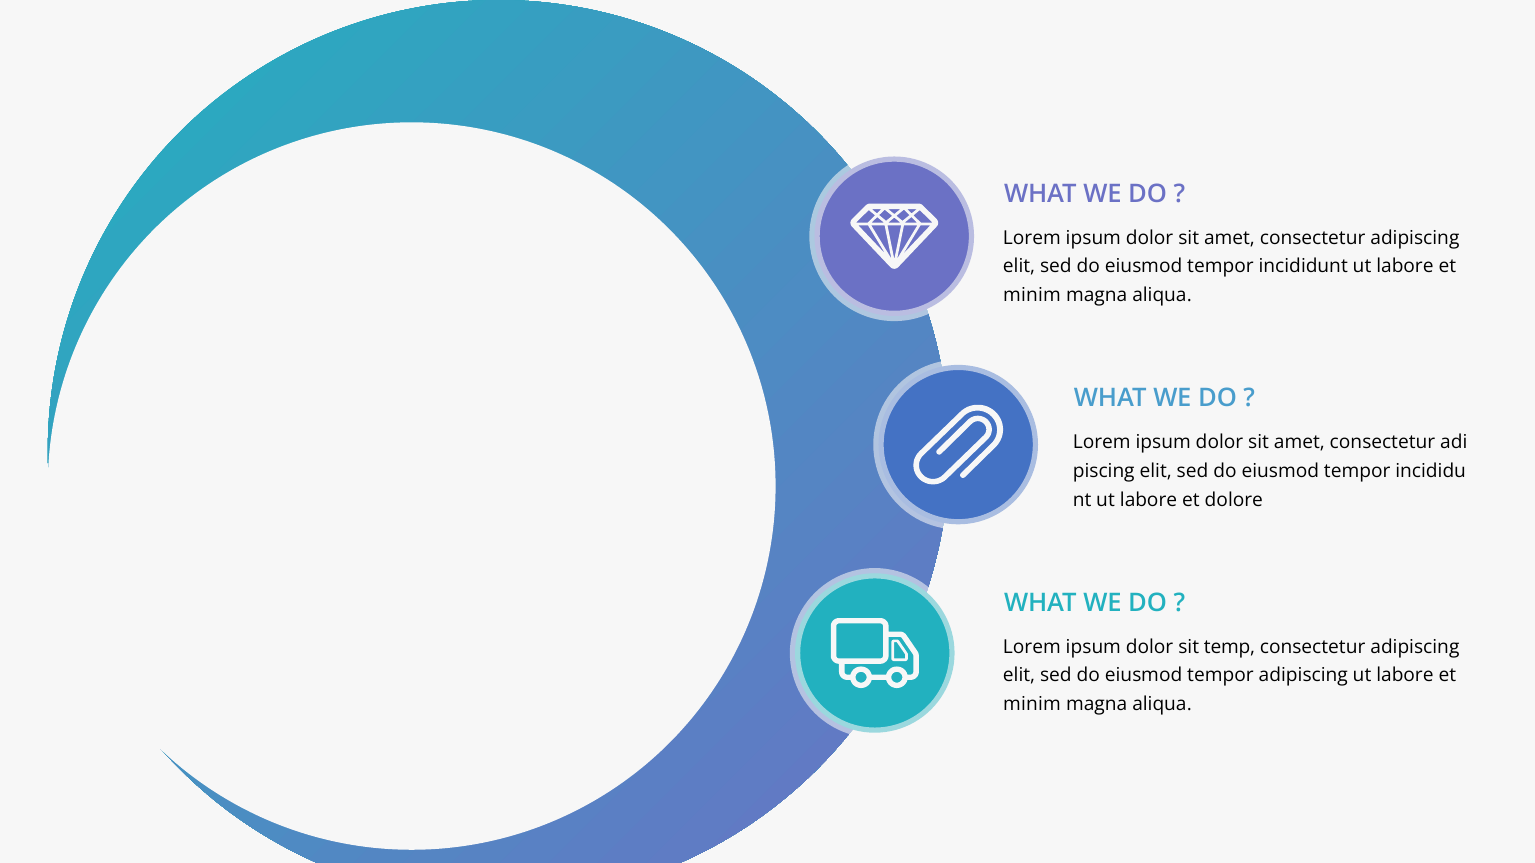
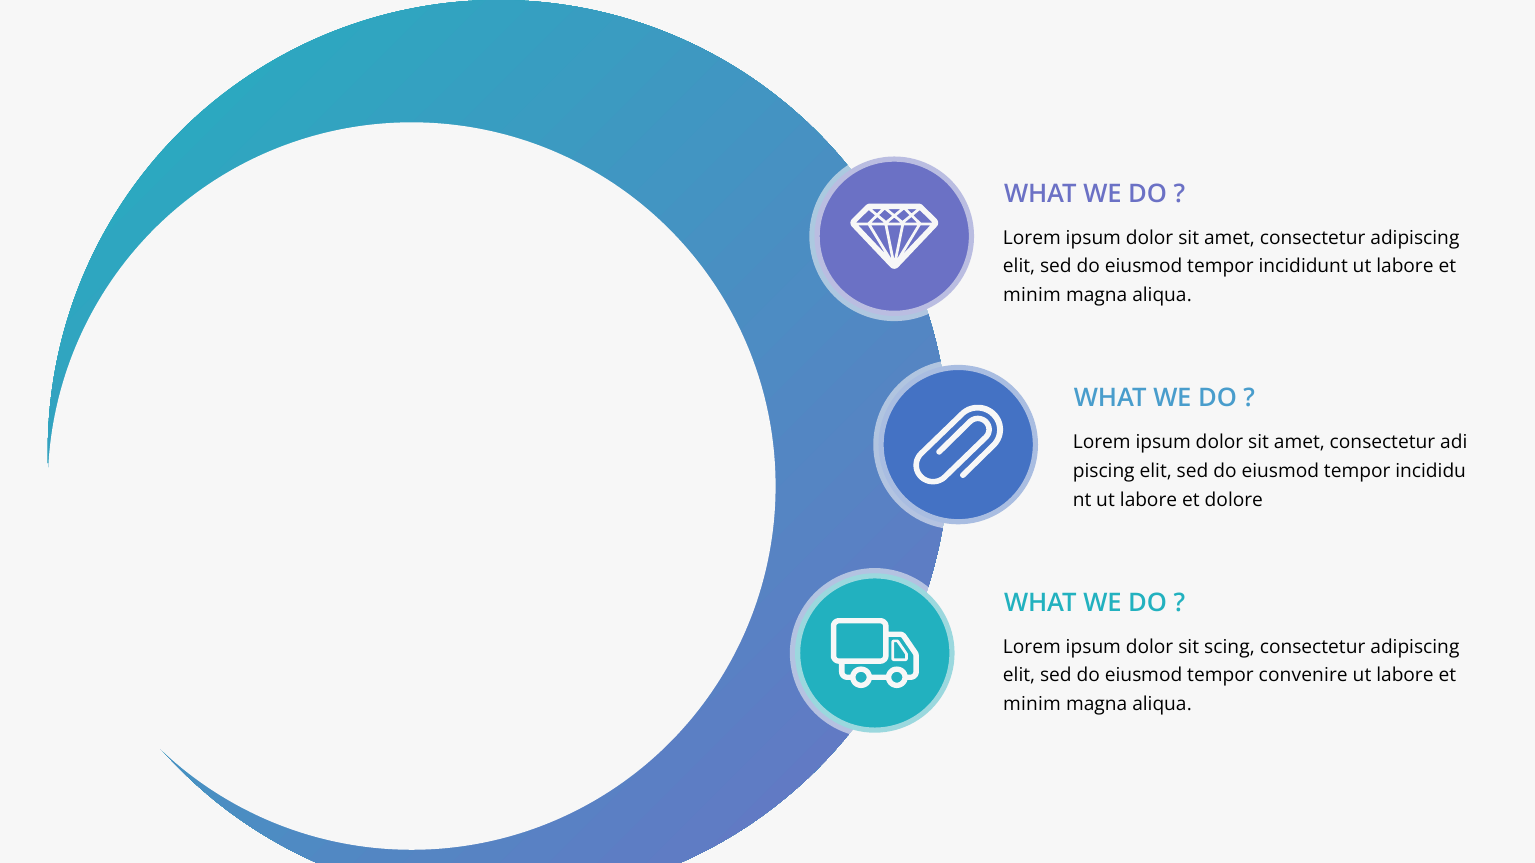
temp: temp -> scing (1229, 647)
tempor adipiscing: adipiscing -> convenire (1303, 676)
